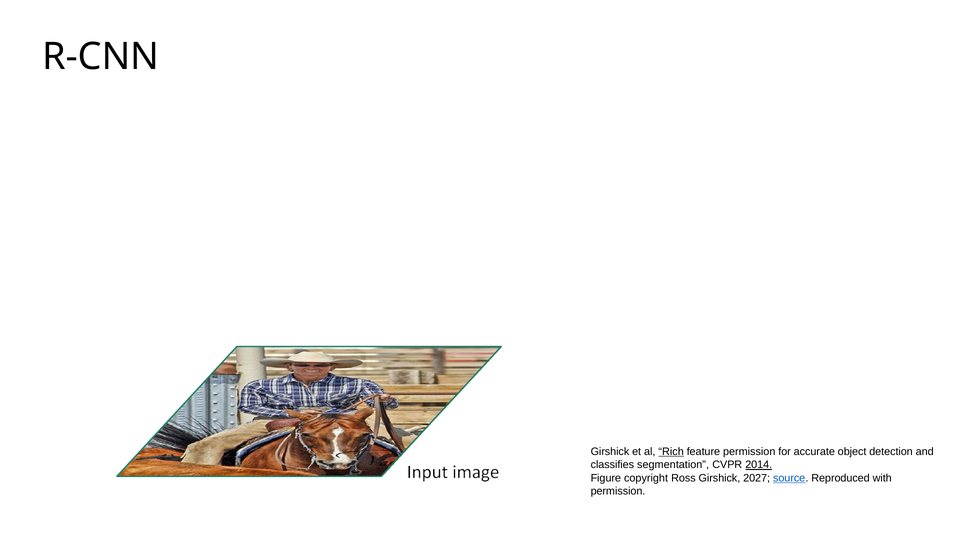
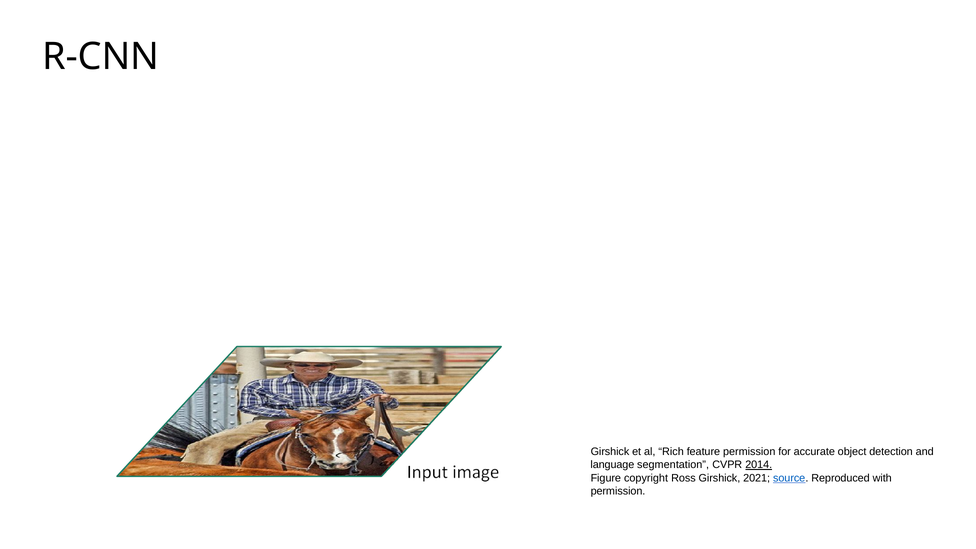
Rich underline: present -> none (671, 452)
classifies: classifies -> language (612, 465)
2027: 2027 -> 2021 (757, 478)
